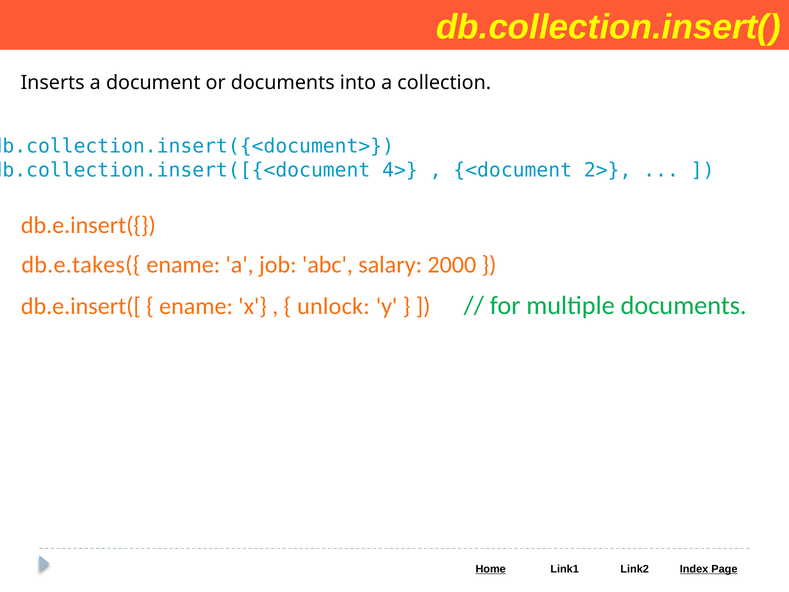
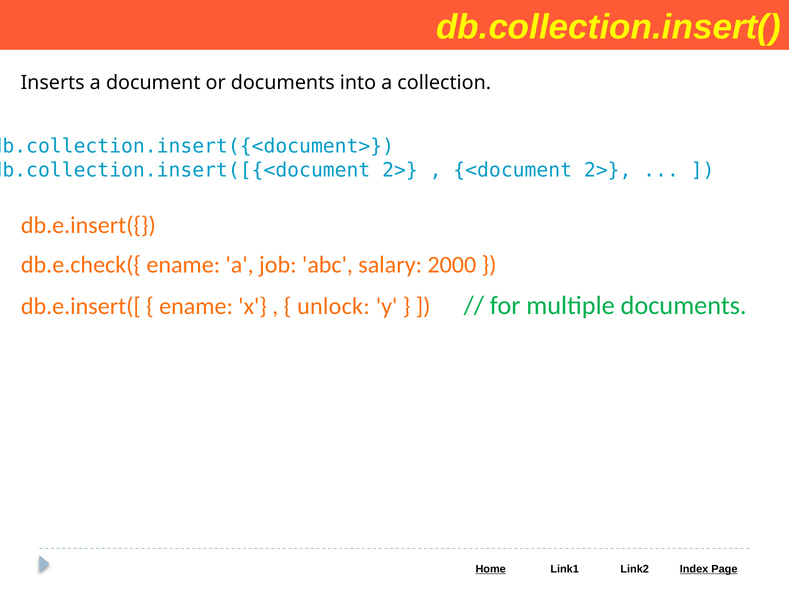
4>: 4> -> 2> (400, 170)
db.e.takes({: db.e.takes({ -> db.e.check({ (81, 265)
